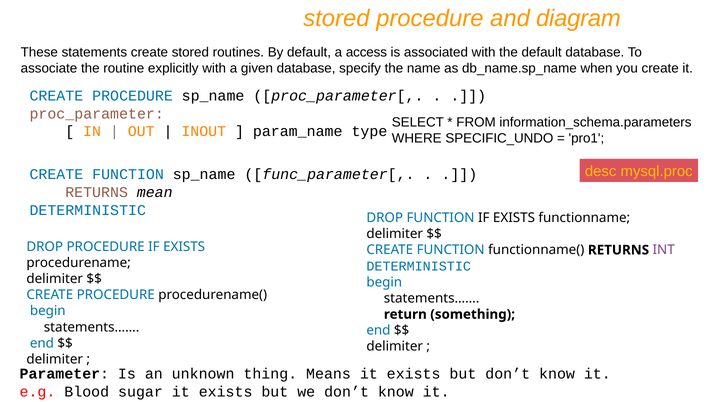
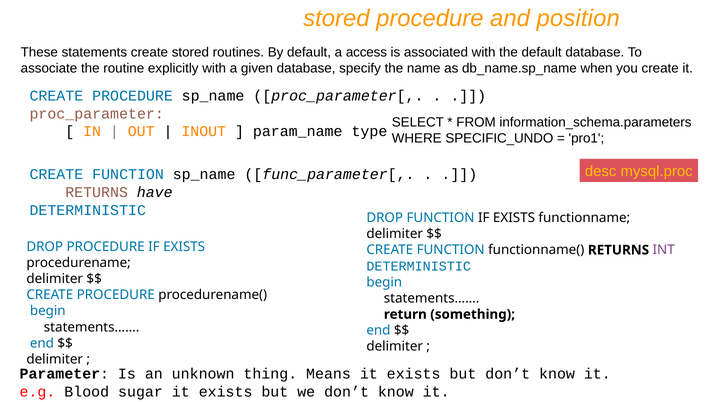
diagram: diagram -> position (578, 19)
mean: mean -> have (155, 192)
